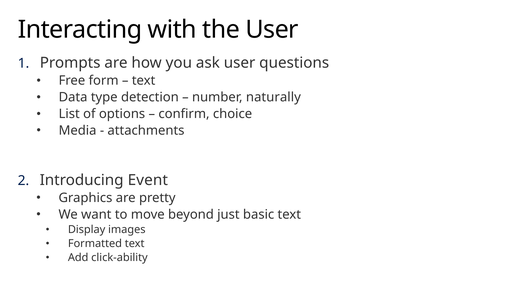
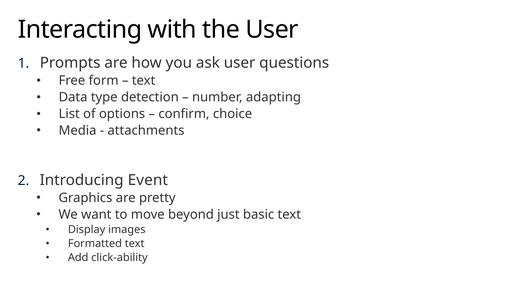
naturally: naturally -> adapting (273, 98)
